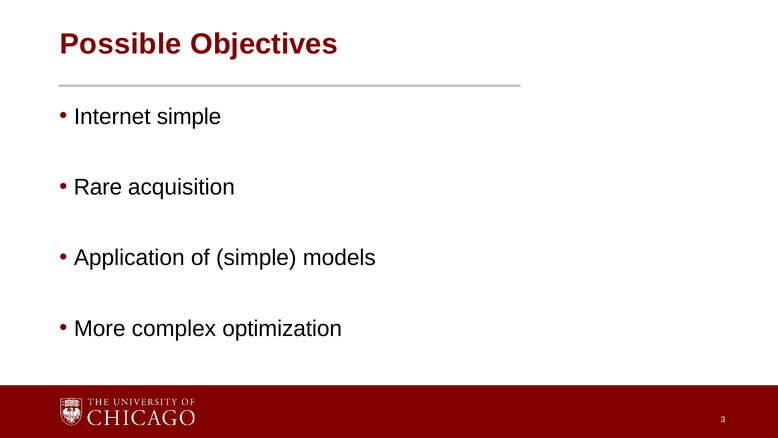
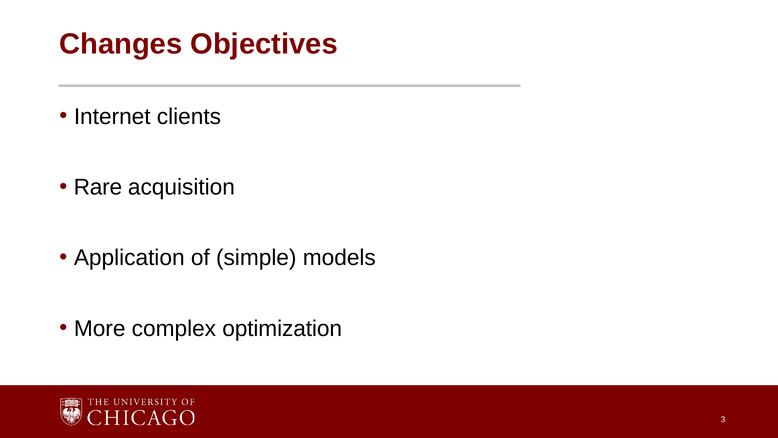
Possible: Possible -> Changes (121, 44)
Internet simple: simple -> clients (189, 117)
